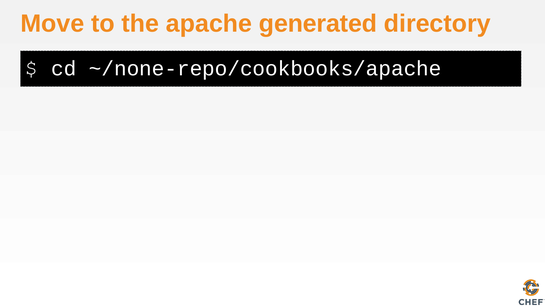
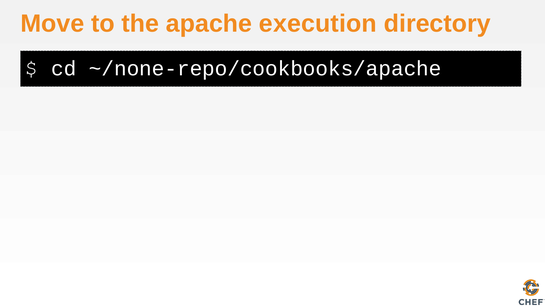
generated: generated -> execution (318, 24)
